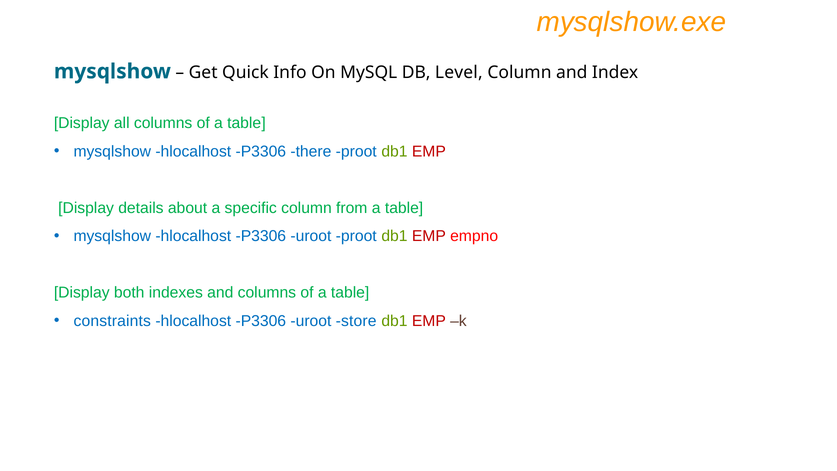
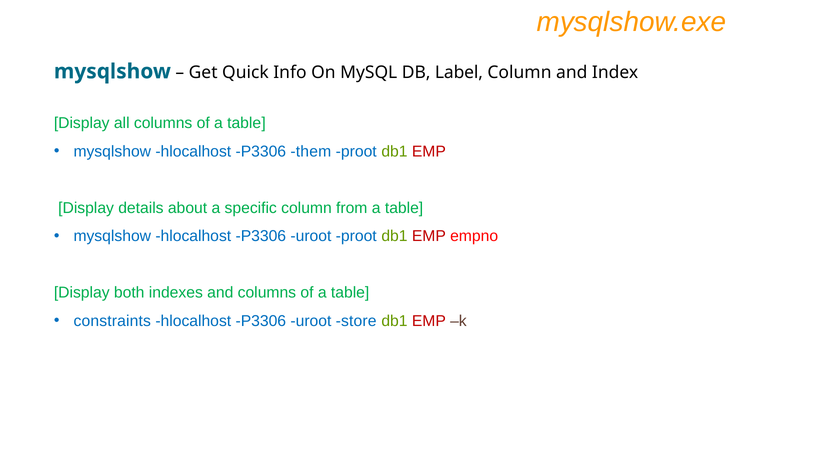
Level: Level -> Label (459, 73)
there: there -> them (311, 151)
